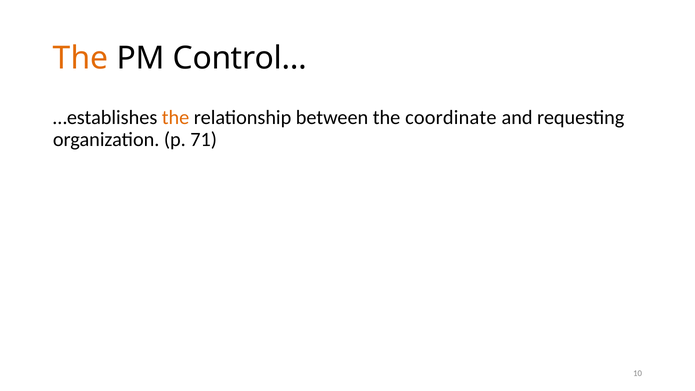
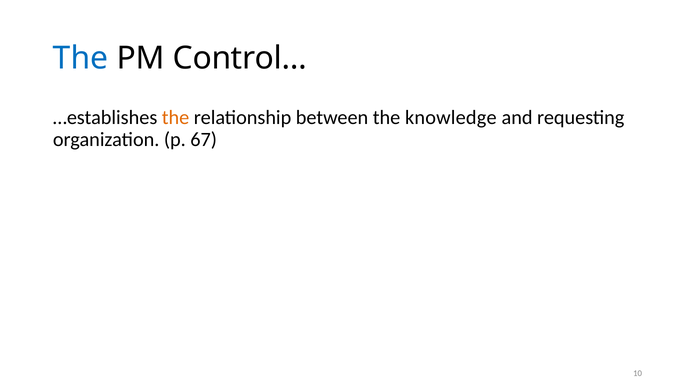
The colour: orange -> blue (81, 58)
coordinate: coordinate -> knowledge (451, 118)
71: 71 -> 67 (204, 139)
